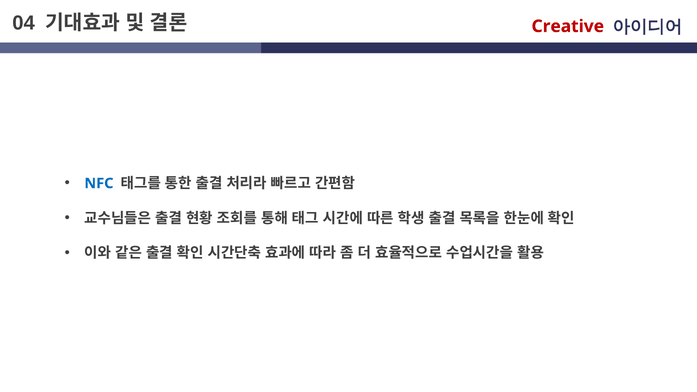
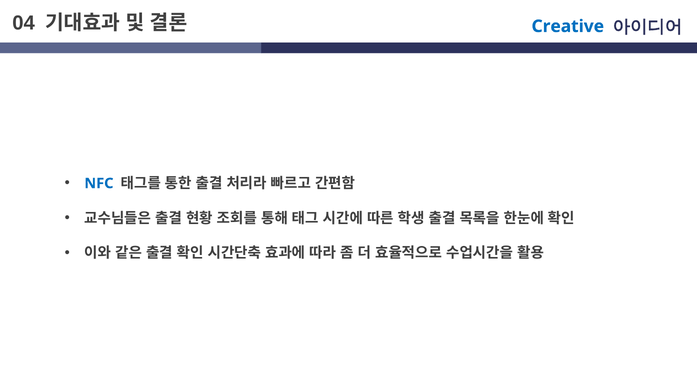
Creative colour: red -> blue (568, 26)
